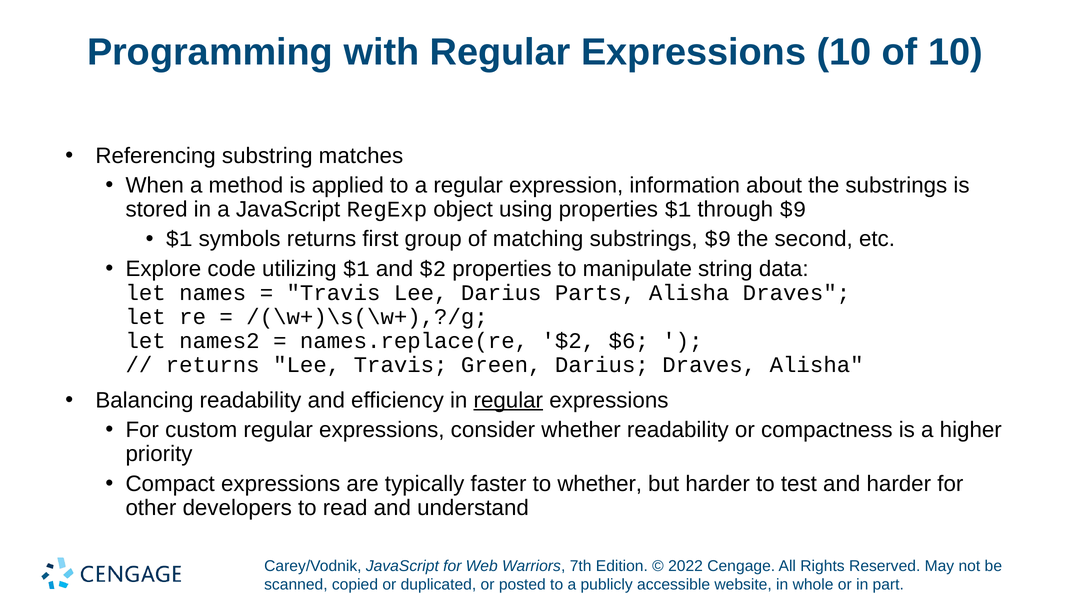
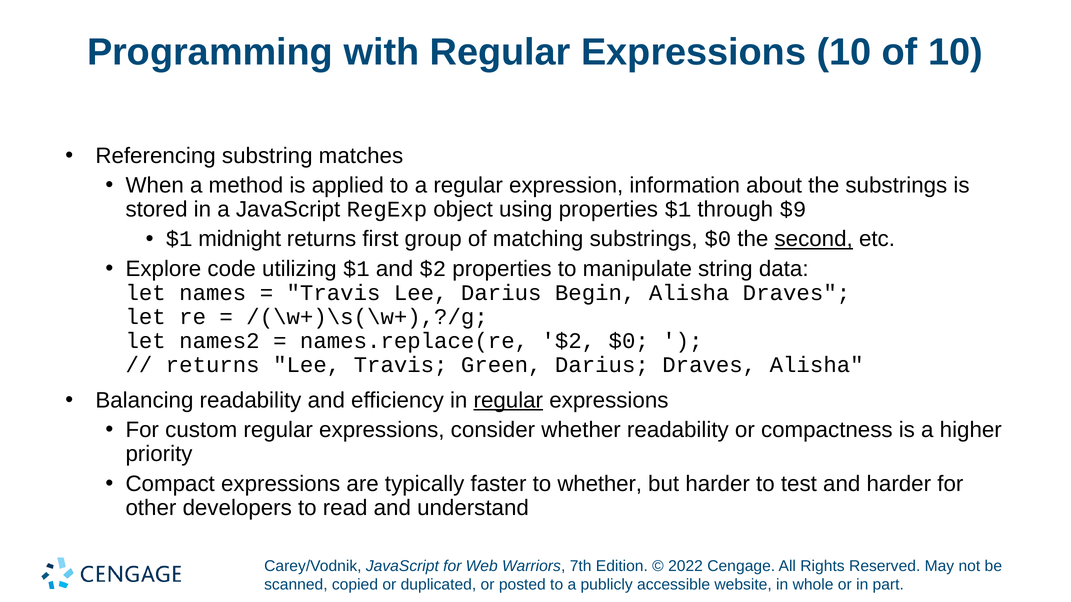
symbols: symbols -> midnight (240, 239)
substrings $9: $9 -> $0 (718, 239)
second underline: none -> present (814, 239)
Parts: Parts -> Begin (595, 293)
$2 $6: $6 -> $0 (629, 341)
